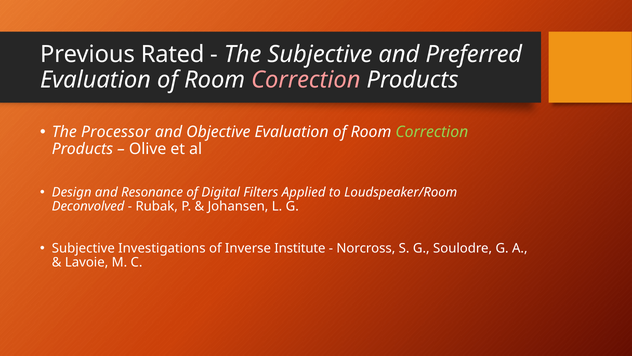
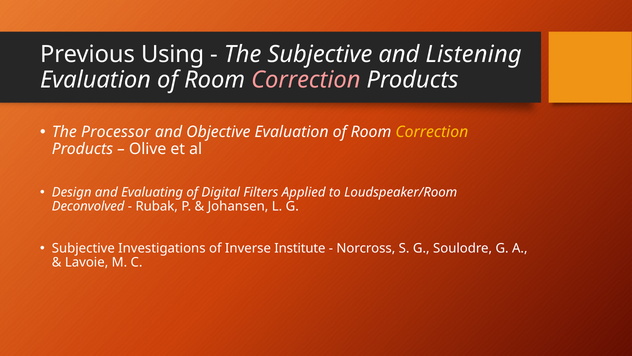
Rated: Rated -> Using (173, 54)
Preferred: Preferred -> Listening (474, 54)
Correction colour: light green -> yellow (432, 132)
Resonance: Resonance -> Evaluating (152, 192)
